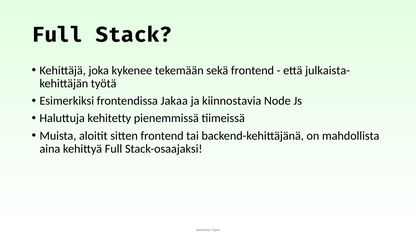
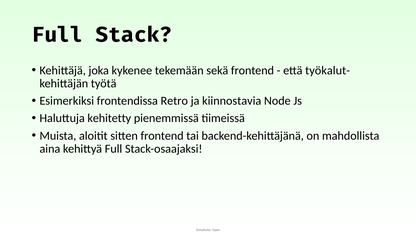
julkaista-: julkaista- -> työkalut- (328, 70)
Jakaa: Jakaa -> Retro (174, 101)
